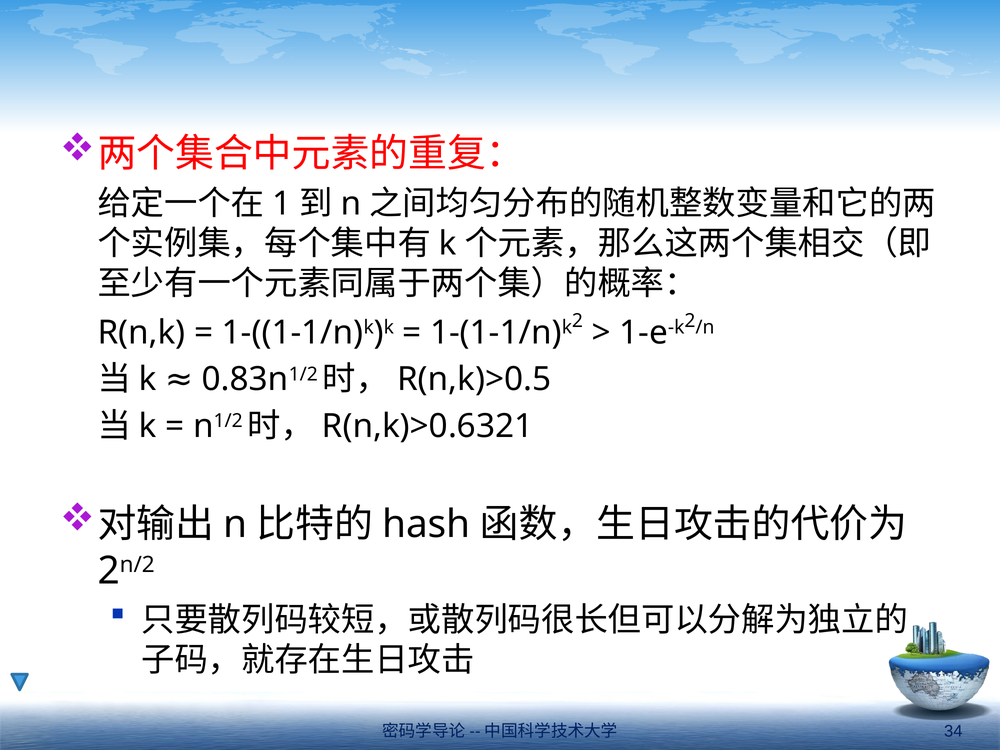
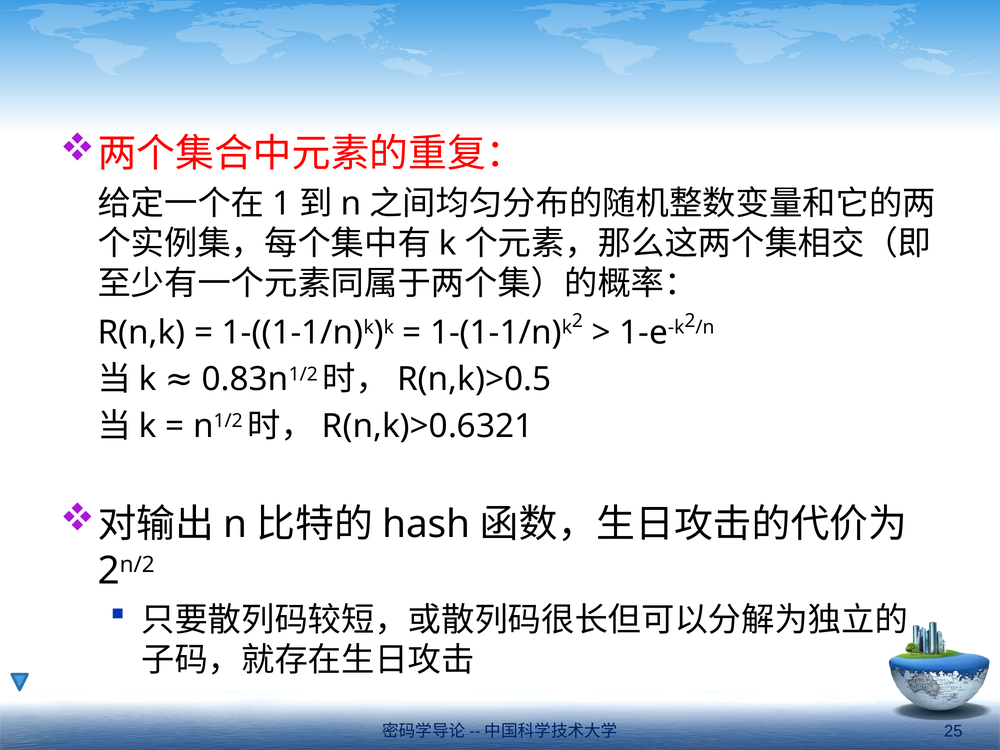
34: 34 -> 25 (953, 731)
